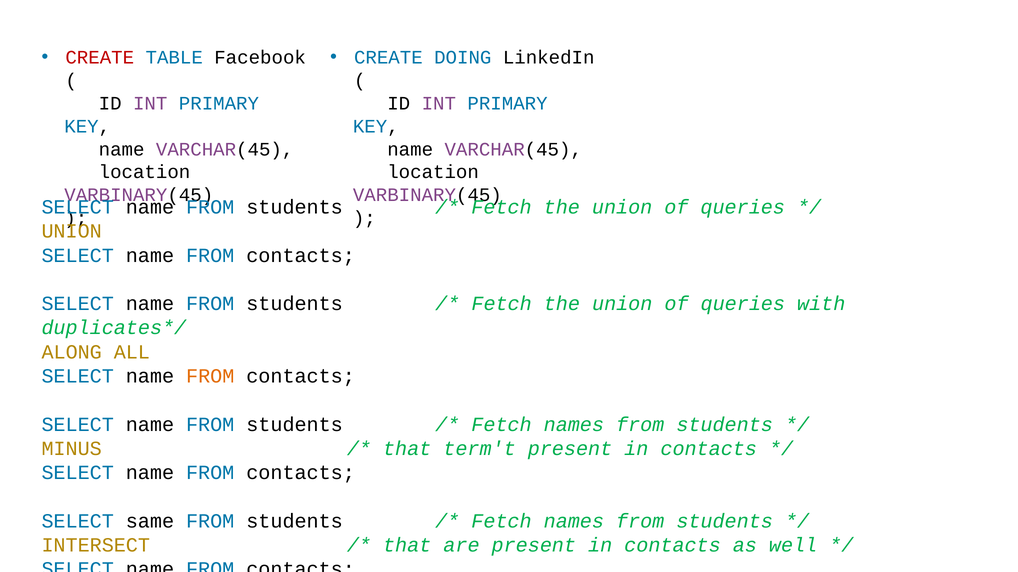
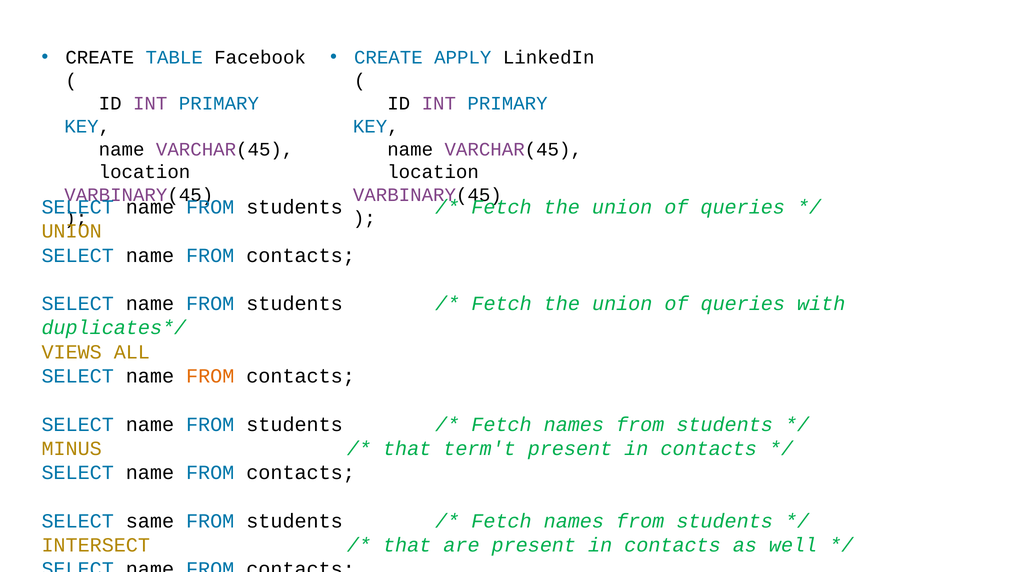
CREATE colour: red -> black (100, 58)
DOING: DOING -> APPLY (463, 58)
ALONG: ALONG -> VIEWS (72, 352)
